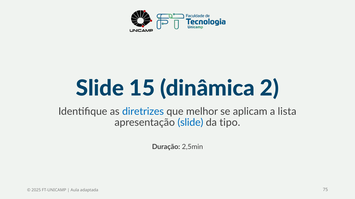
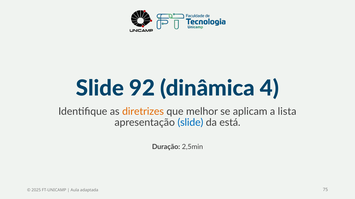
15: 15 -> 92 (142, 89)
2: 2 -> 4 (269, 89)
diretrizes colour: blue -> orange (143, 112)
tipo: tipo -> está (230, 123)
